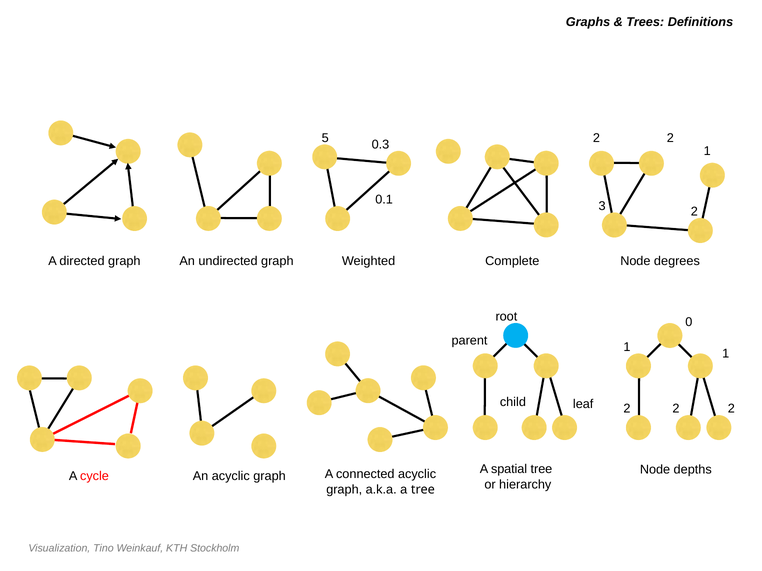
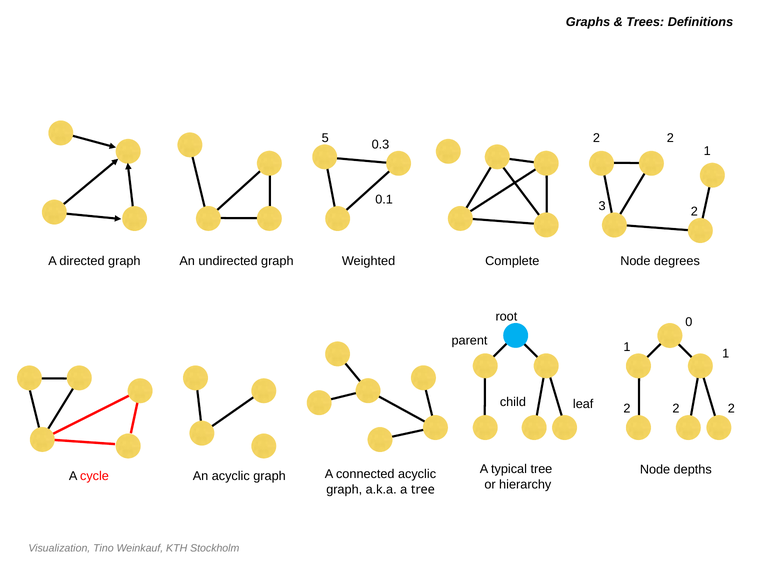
spatial: spatial -> typical (509, 470)
